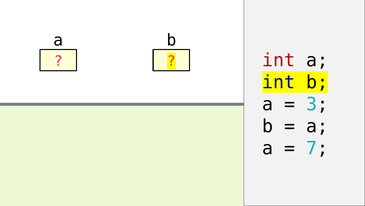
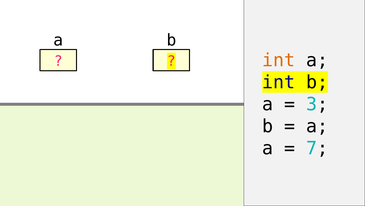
int colour: red -> orange (279, 60)
